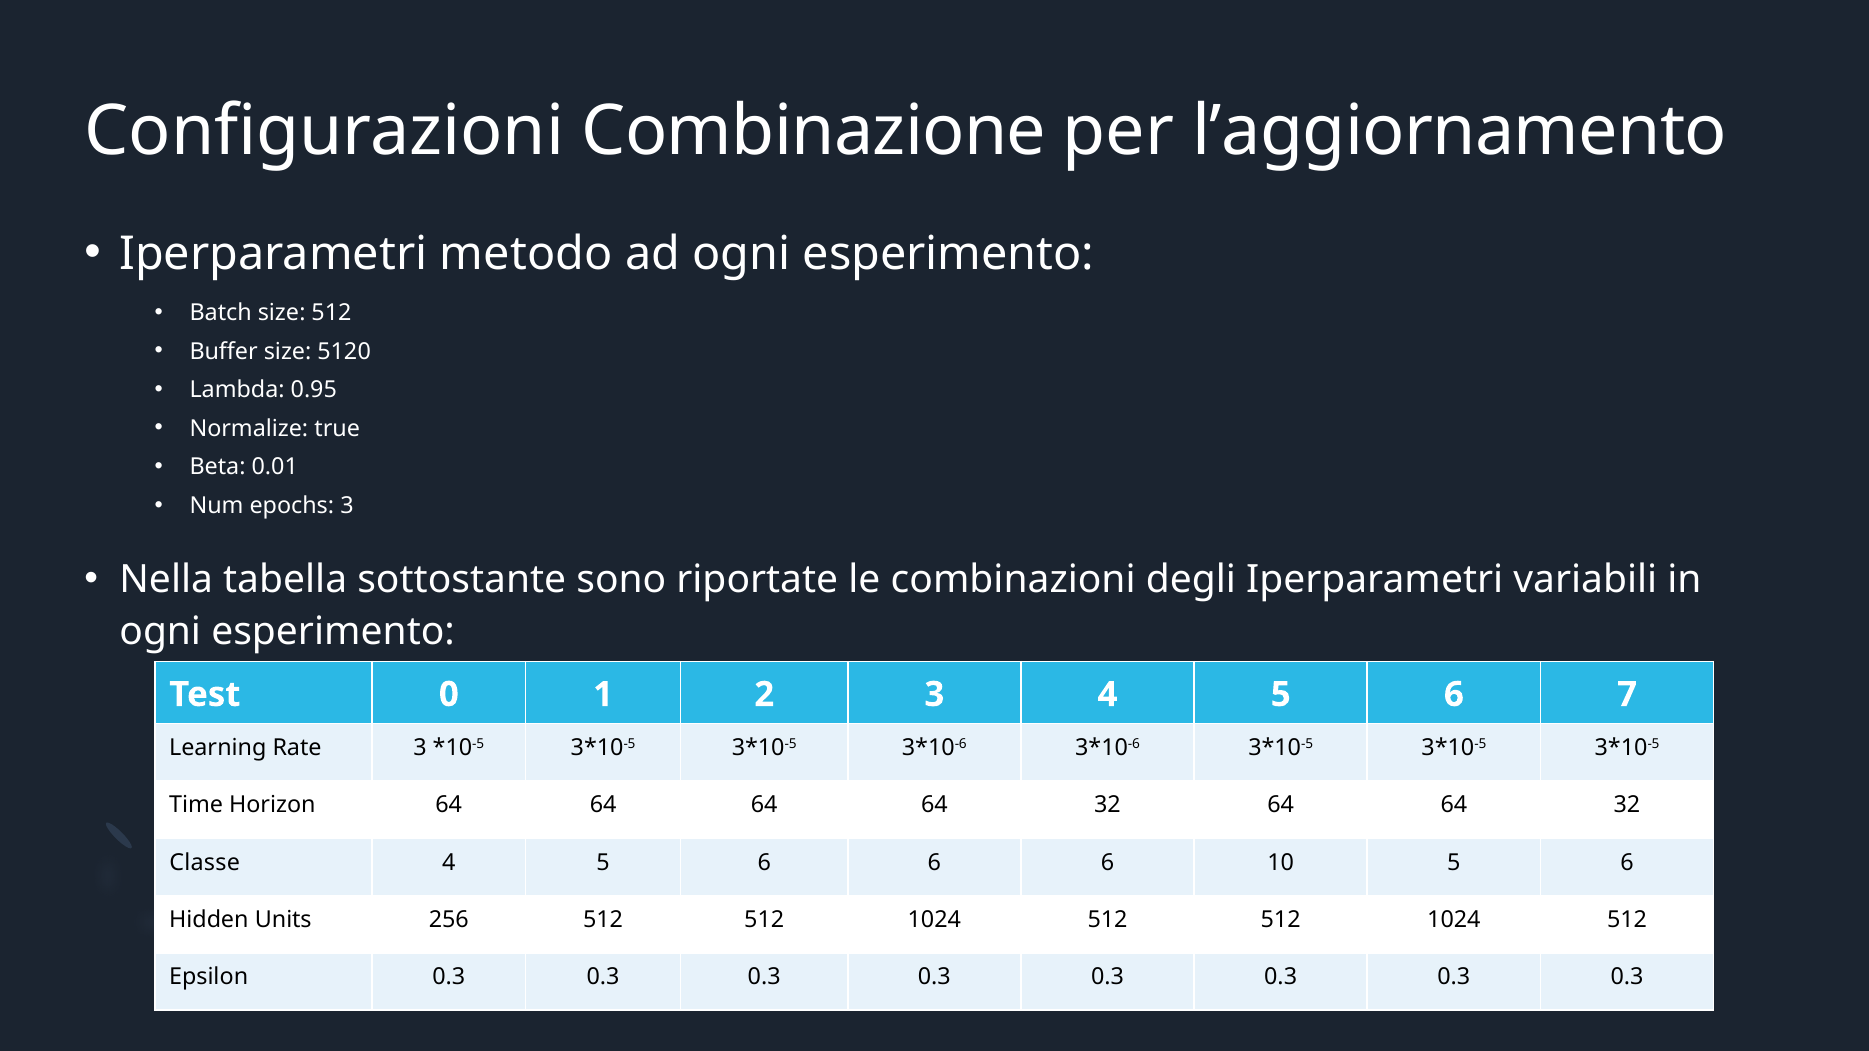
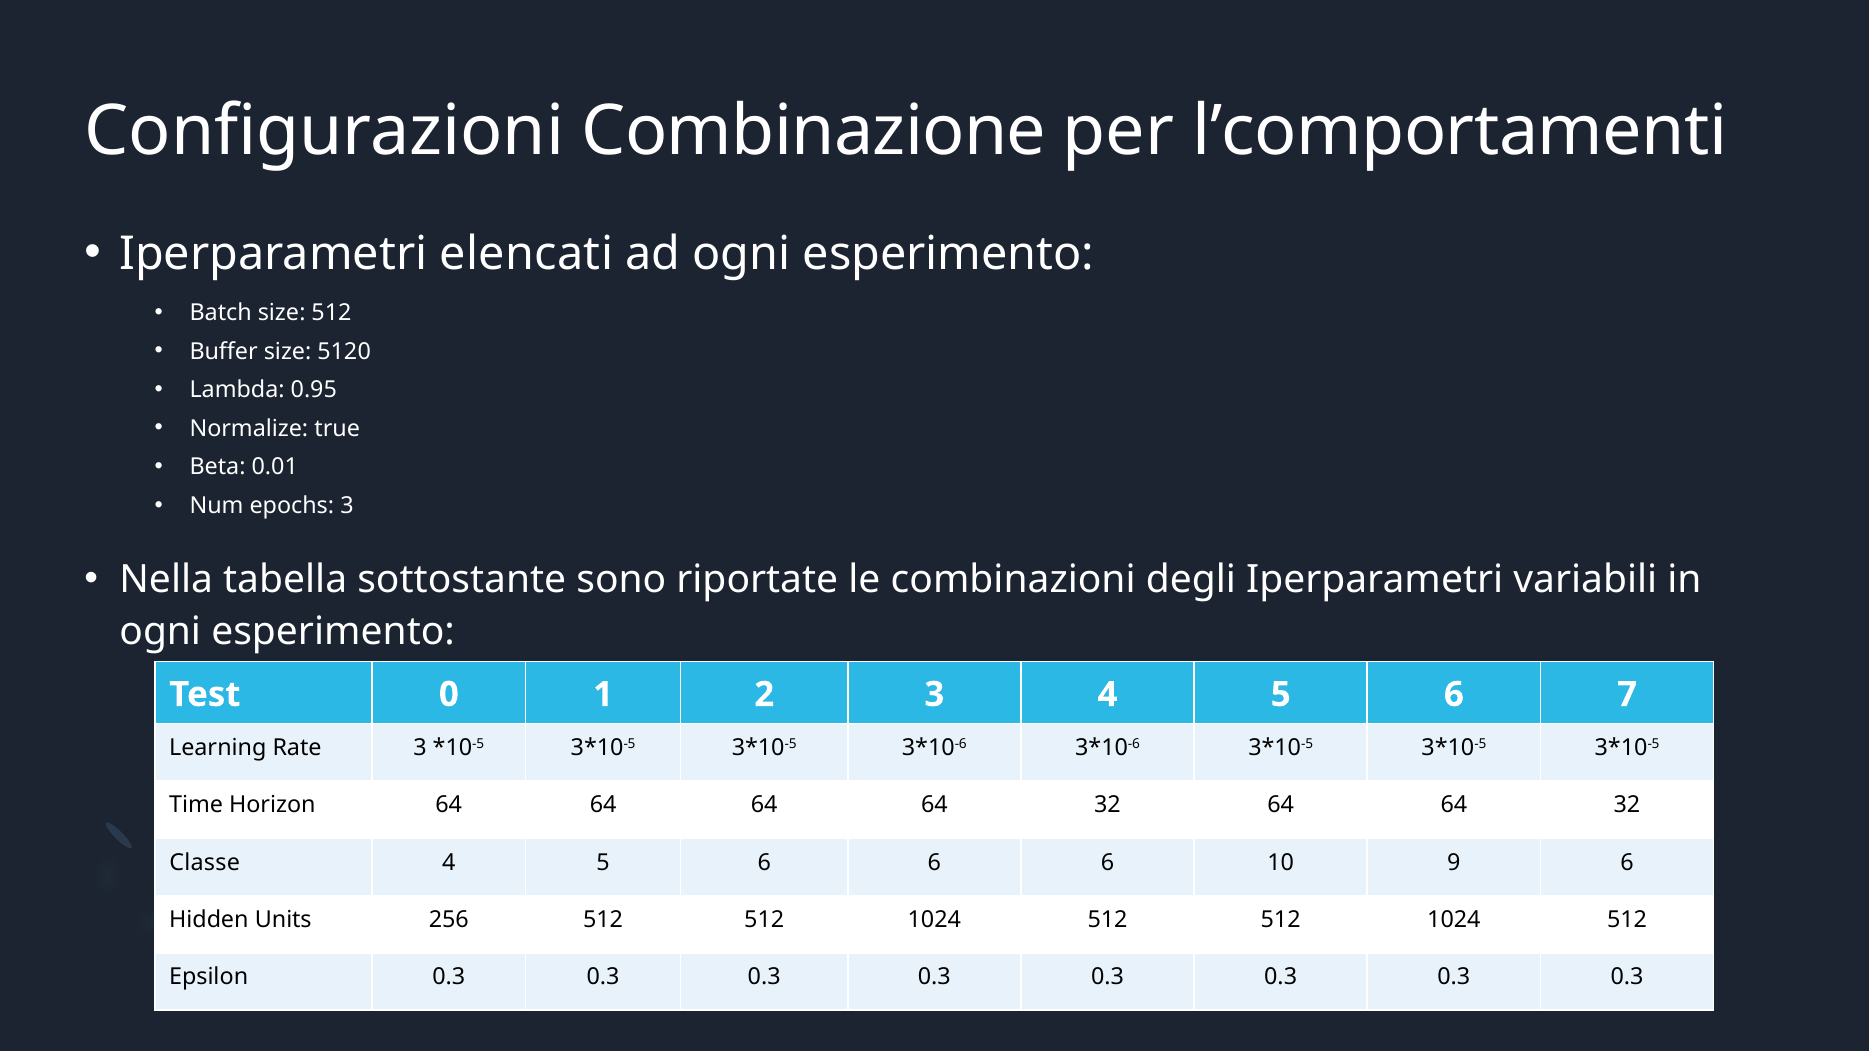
l’aggiornamento: l’aggiornamento -> l’comportamenti (1460, 131)
metodo: metodo -> elencati (526, 254)
10 5: 5 -> 9 (1454, 863)
